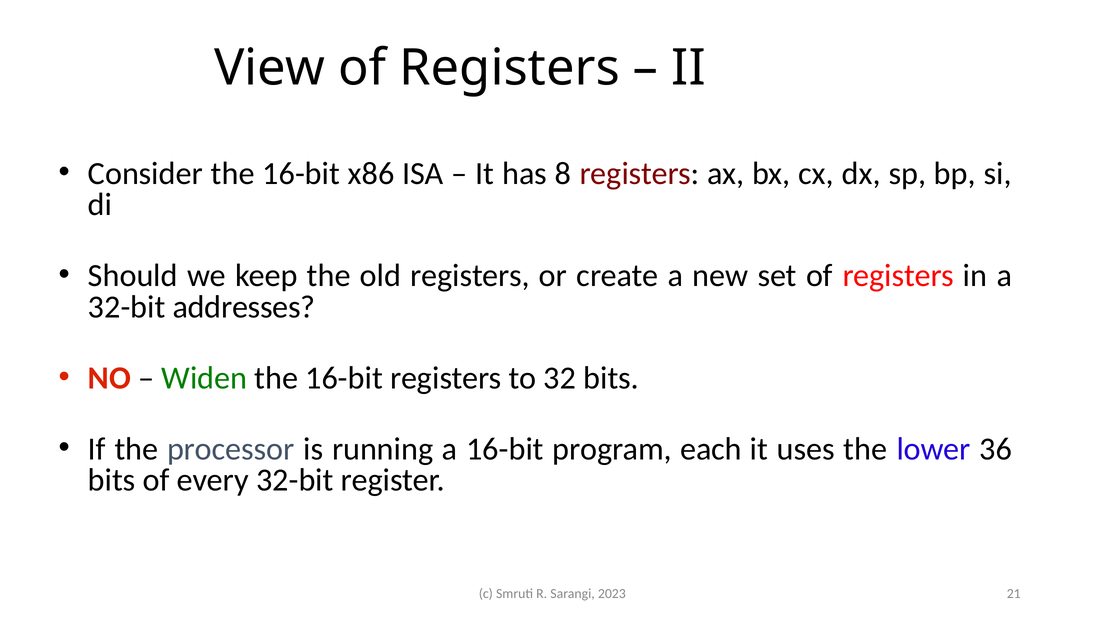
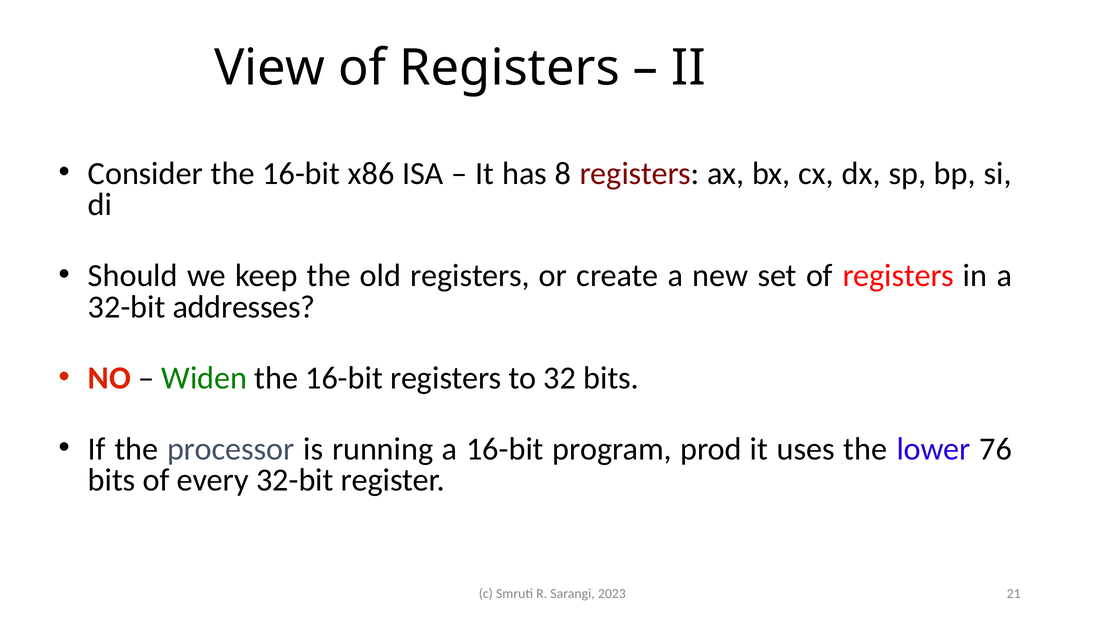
each: each -> prod (711, 449)
36: 36 -> 76 (996, 449)
